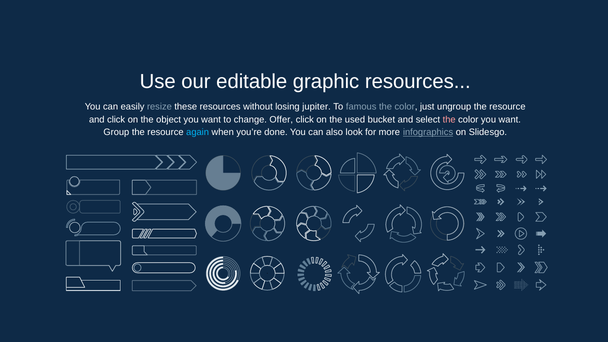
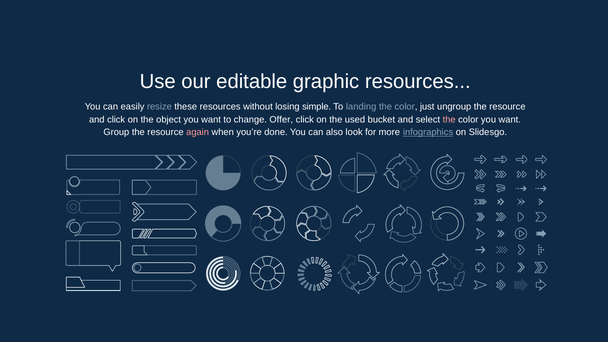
jupiter: jupiter -> simple (317, 107)
famous: famous -> landing (361, 107)
again colour: light blue -> pink (198, 132)
